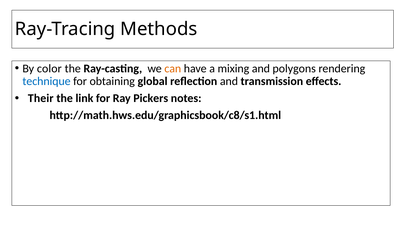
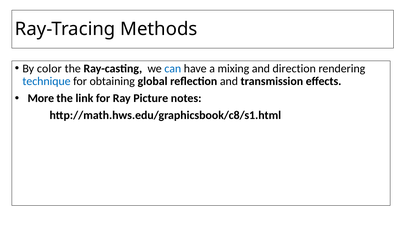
can colour: orange -> blue (173, 69)
polygons: polygons -> direction (294, 69)
Their: Their -> More (41, 98)
Pickers: Pickers -> Picture (151, 98)
